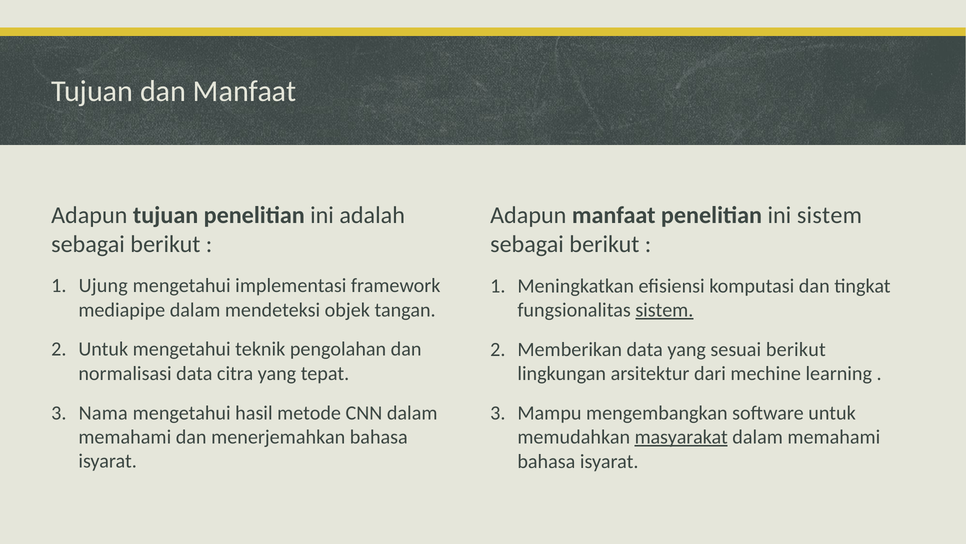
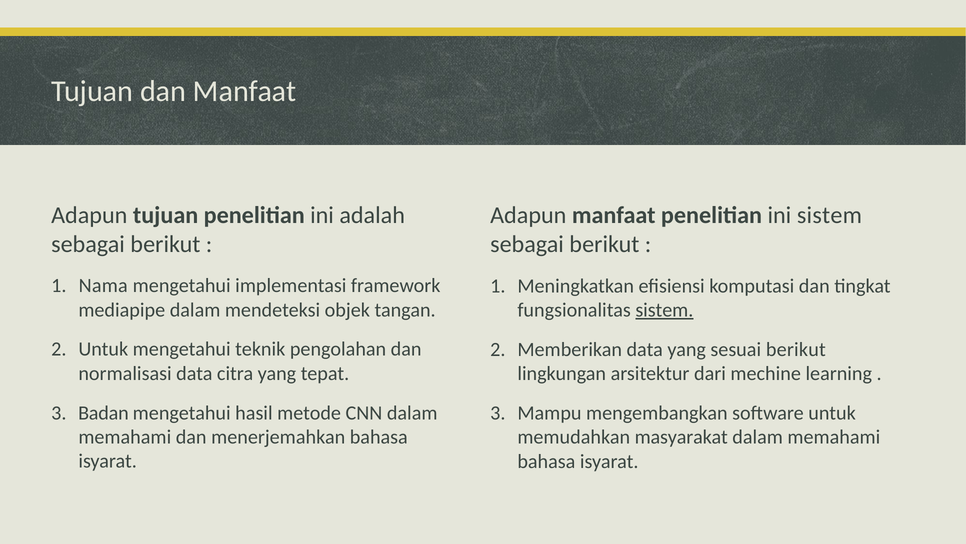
Ujung: Ujung -> Nama (103, 285)
Nama: Nama -> Badan (103, 412)
masyarakat underline: present -> none (681, 437)
